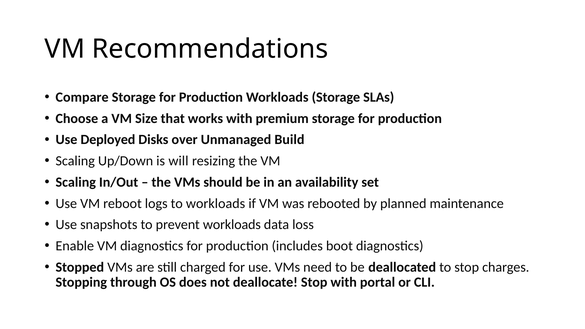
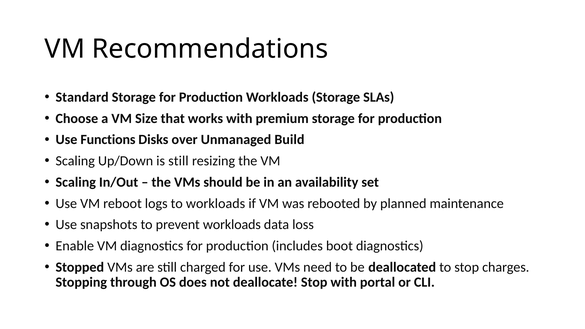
Compare: Compare -> Standard (82, 97)
Deployed: Deployed -> Functions (108, 140)
is will: will -> still (178, 161)
